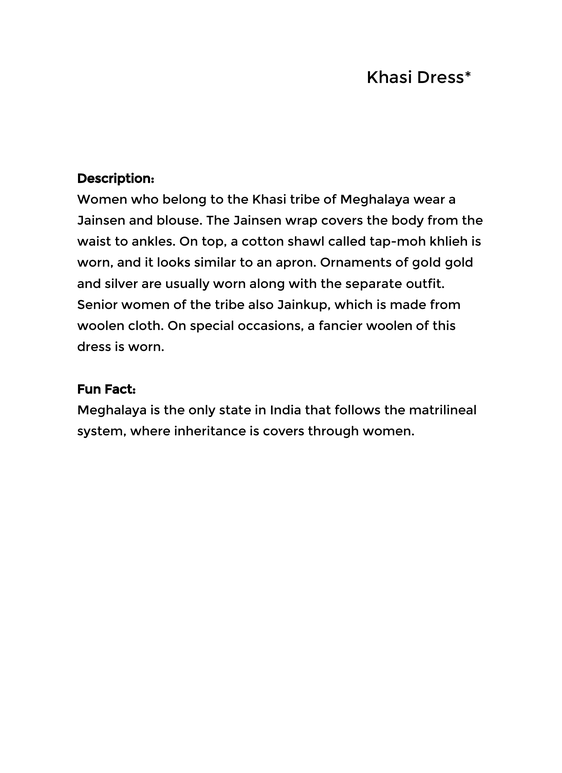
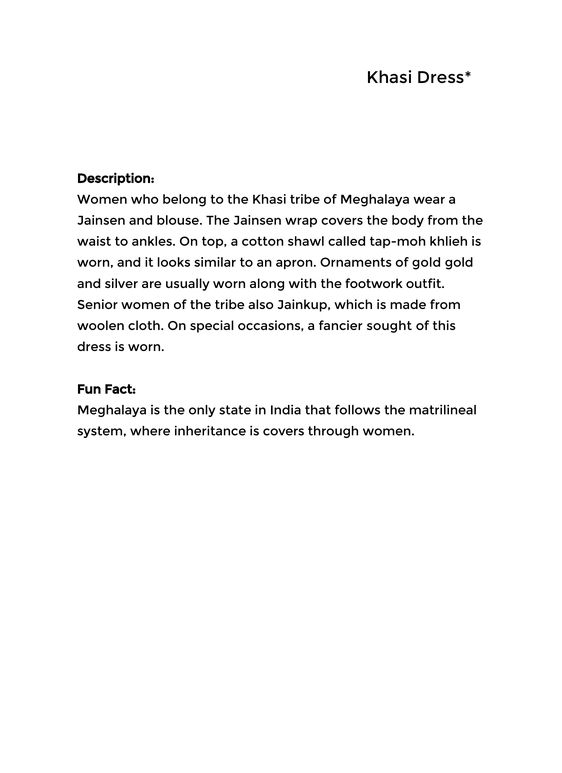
separate: separate -> footwork (374, 282)
fancier woolen: woolen -> sought (389, 324)
